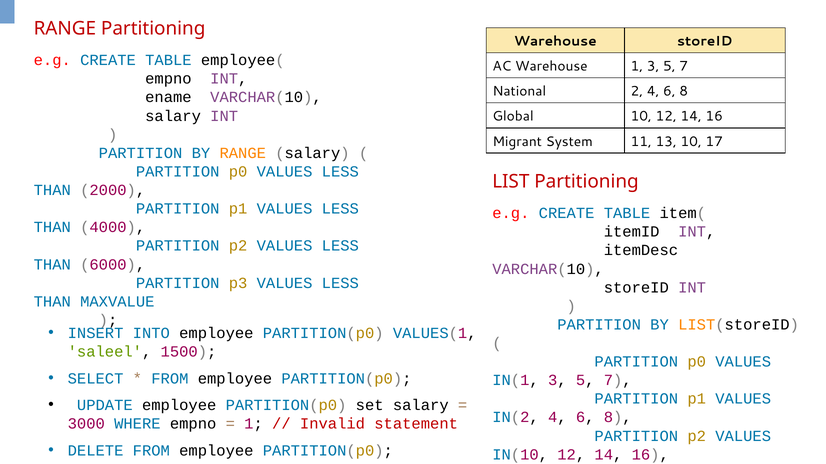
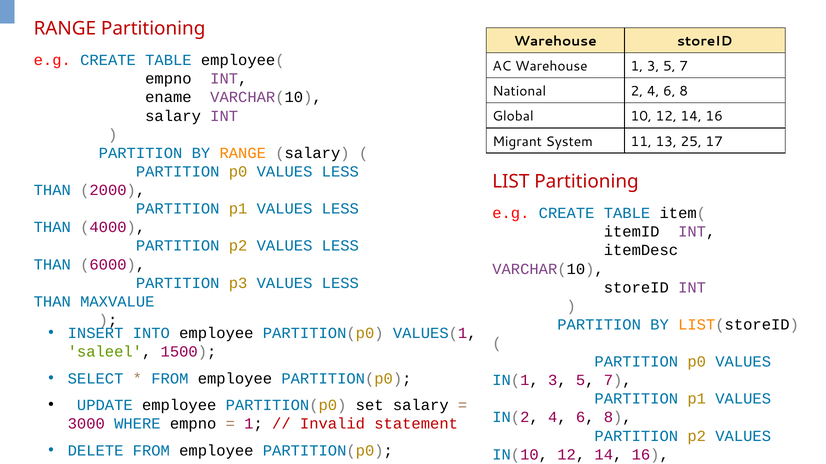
13 10: 10 -> 25 (691, 142)
